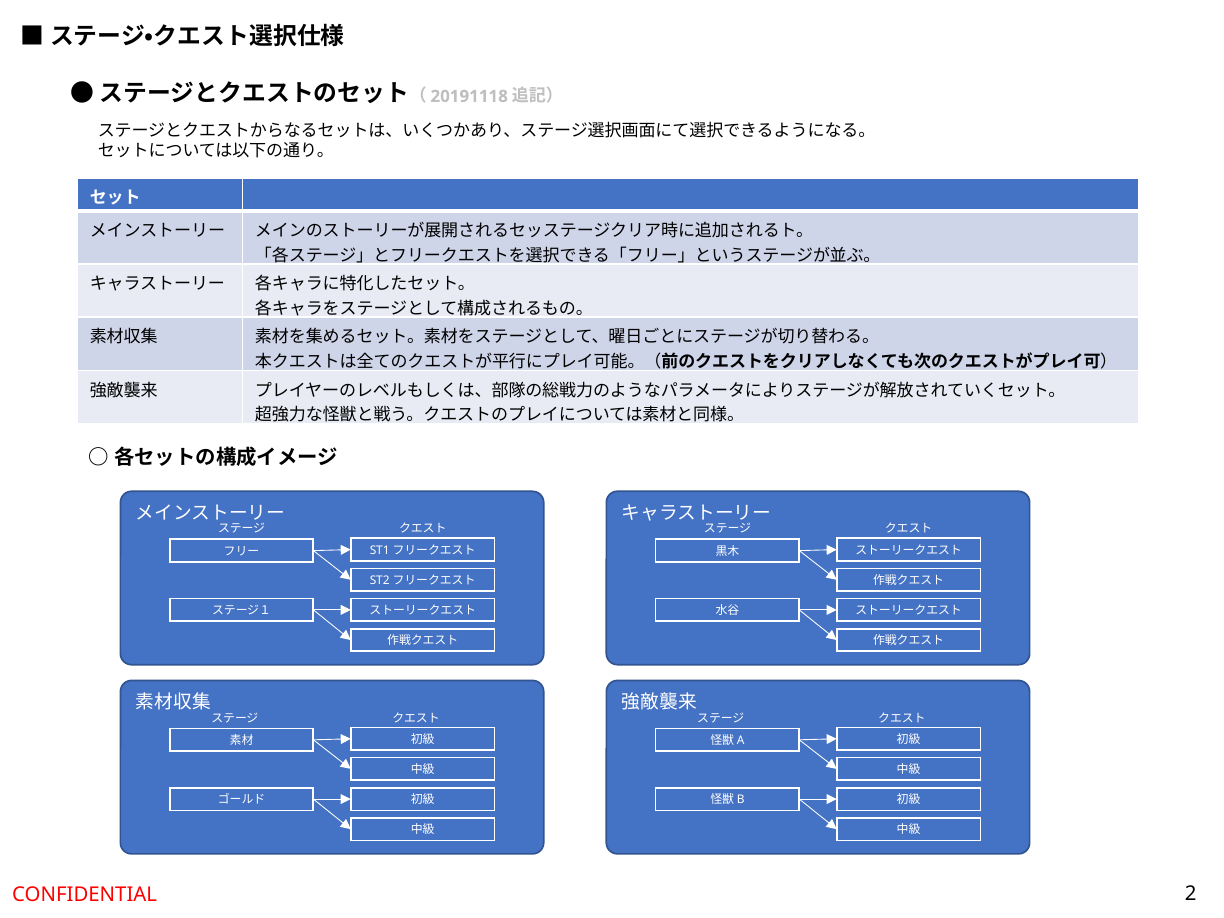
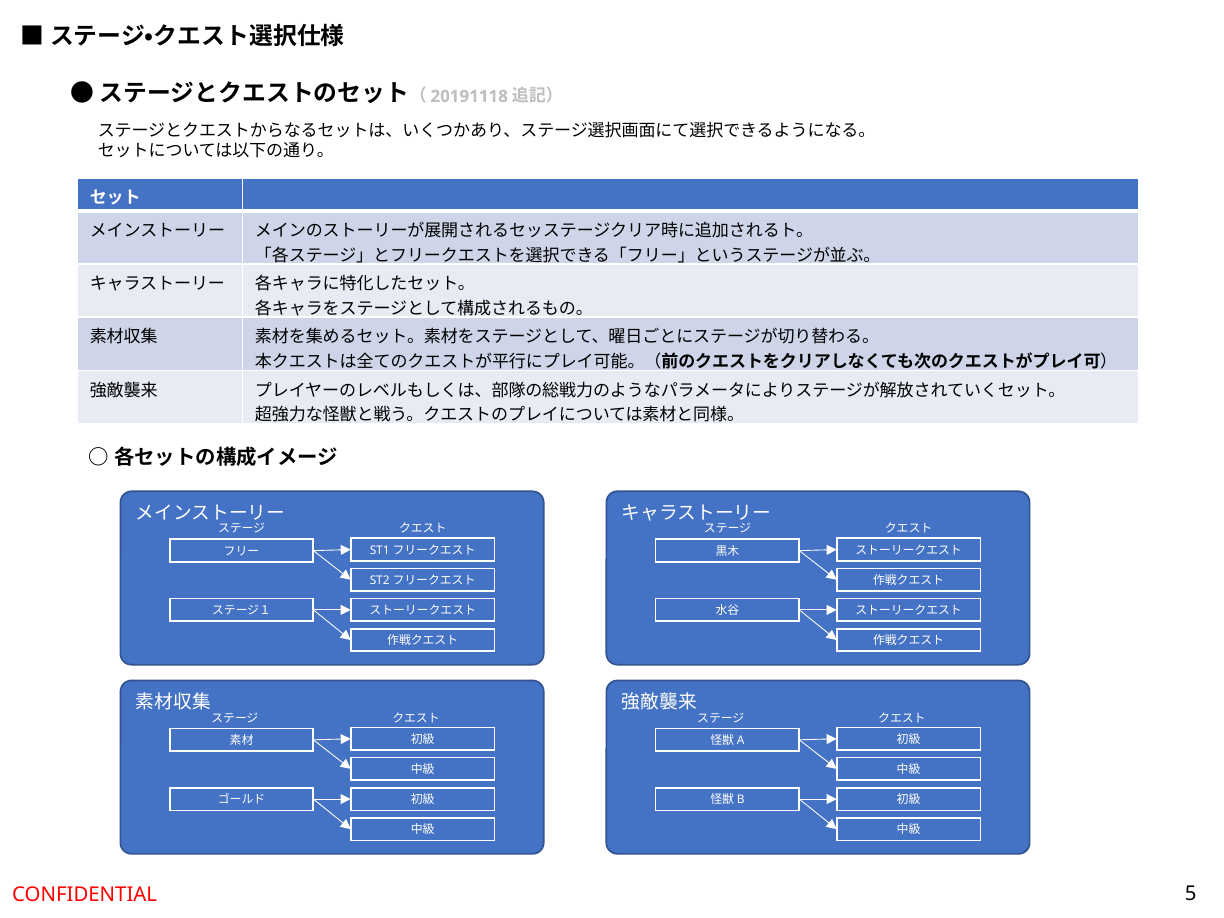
2: 2 -> 5 (1191, 893)
